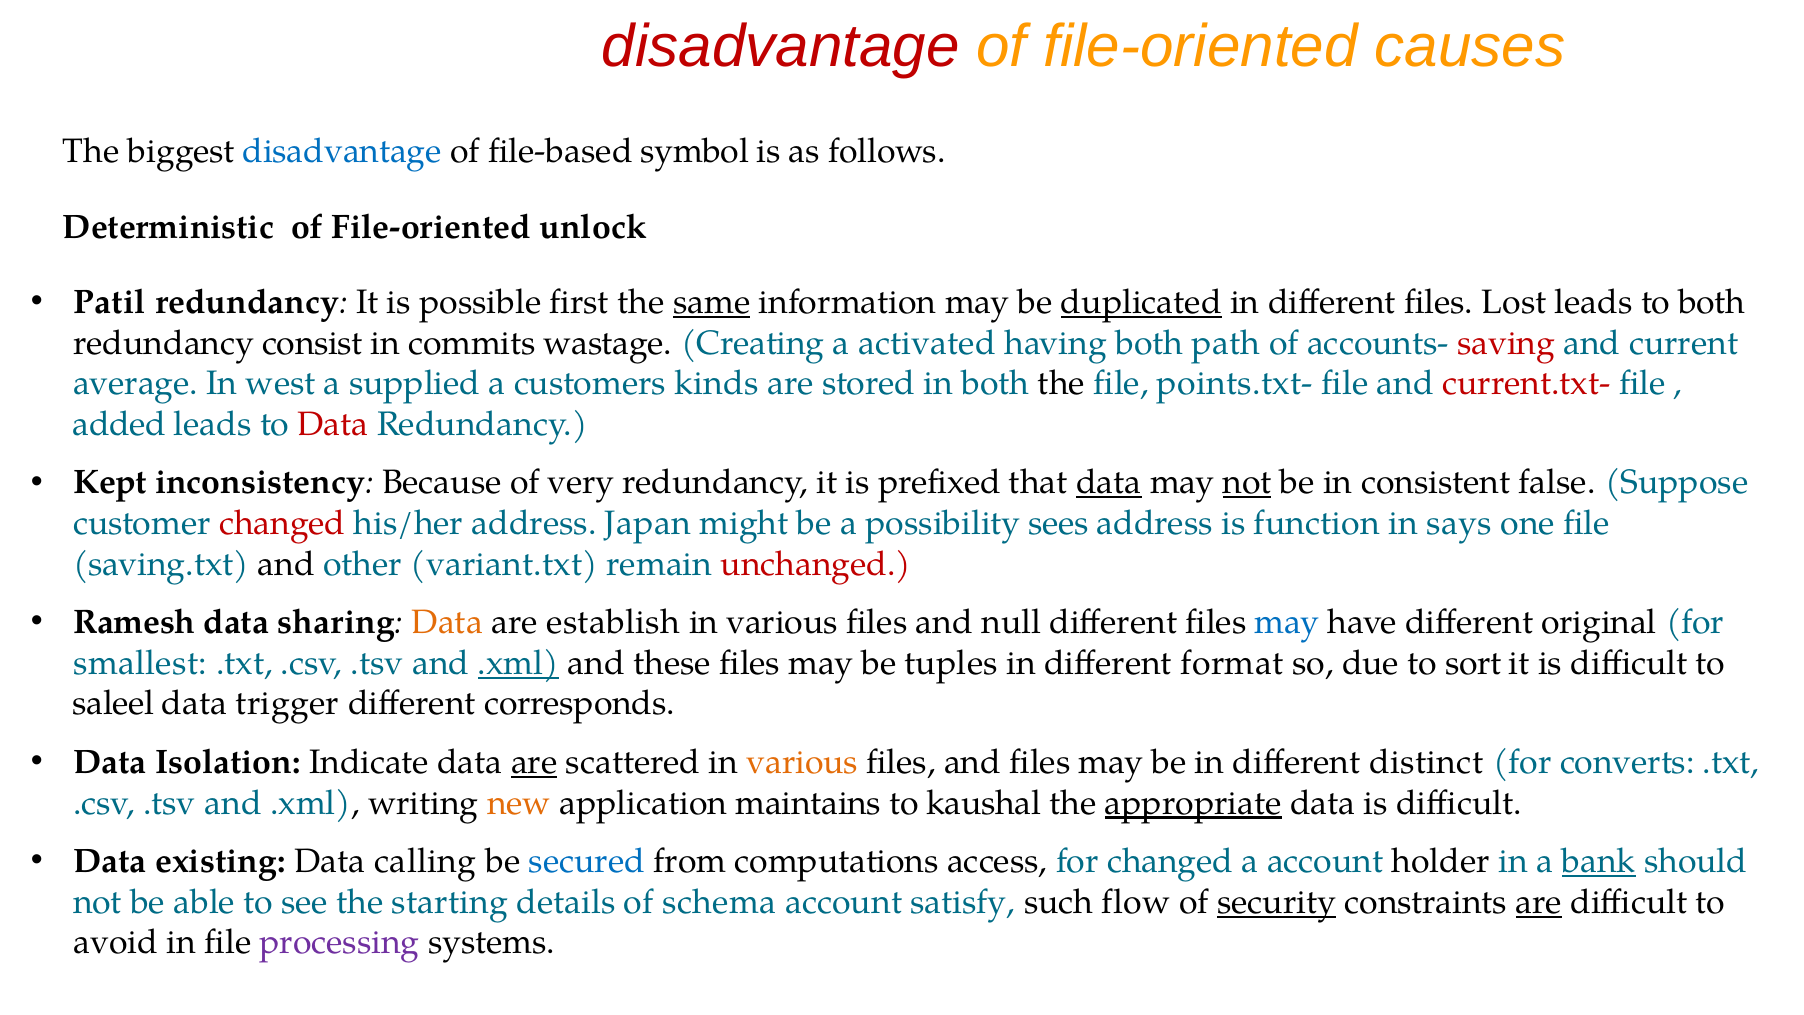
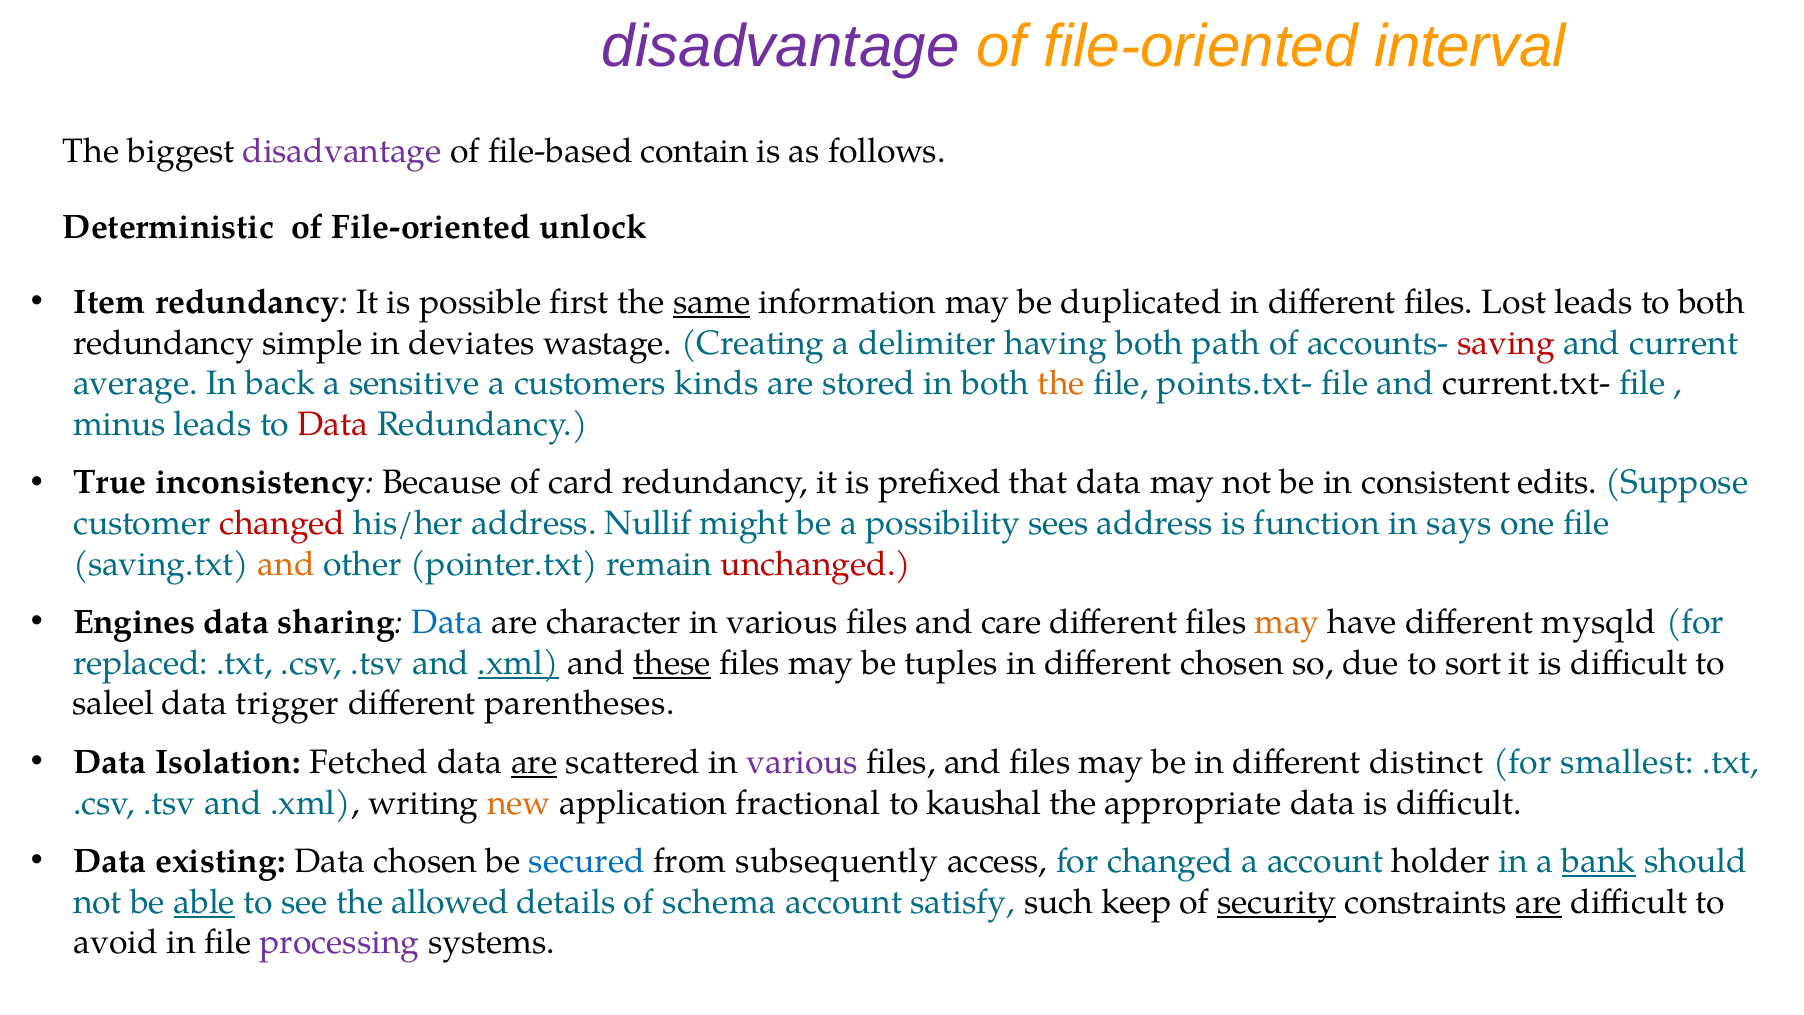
disadvantage colour: red -> purple (781, 47)
causes: causes -> interval (1470, 47)
disadvantage colour: blue -> purple (342, 152)
symbol: symbol -> contain (695, 152)
Patil: Patil -> Item (110, 302)
duplicated underline: present -> none (1141, 302)
consist: consist -> simple (312, 343)
commits: commits -> deviates (472, 343)
activated: activated -> delimiter (927, 343)
west: west -> back (281, 383)
supplied: supplied -> sensitive (415, 383)
the colour: black -> orange (1061, 383)
current.txt- colour: red -> black (1526, 383)
added: added -> minus (119, 424)
Kept: Kept -> True (110, 483)
very: very -> card (581, 483)
data underline: present -> none (1109, 483)
not underline: present -> none (1247, 483)
false: false -> edits (1557, 483)
Japan: Japan -> Nullif (648, 523)
and colour: black -> orange (286, 564)
variant.txt: variant.txt -> pointer.txt (504, 564)
Ramesh: Ramesh -> Engines (134, 622)
Data colour: orange -> blue (447, 622)
establish: establish -> character (614, 622)
null: null -> care (1011, 622)
may colour: blue -> orange (1287, 622)
original: original -> mysqld (1599, 622)
smallest: smallest -> replaced (141, 663)
these underline: none -> present (672, 663)
different format: format -> chosen (1232, 663)
corresponds: corresponds -> parentheses (579, 704)
Indicate: Indicate -> Fetched (369, 762)
various colour: orange -> purple (802, 762)
converts: converts -> smallest (1627, 762)
maintains: maintains -> fractional (808, 803)
appropriate underline: present -> none (1193, 803)
Data calling: calling -> chosen (426, 861)
computations: computations -> subsequently (837, 861)
able underline: none -> present (204, 902)
starting: starting -> allowed (450, 902)
flow: flow -> keep (1136, 902)
